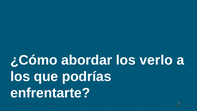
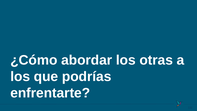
verlo: verlo -> otras (156, 60)
